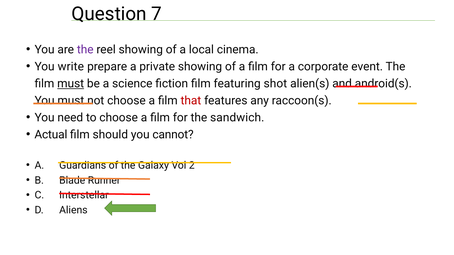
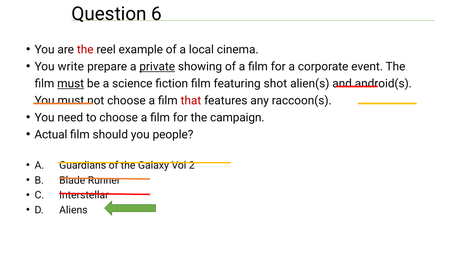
7: 7 -> 6 (157, 14)
the colour: purple -> red (85, 50)
reel showing: showing -> example (141, 50)
private underline: none -> present (157, 67)
sandwich: sandwich -> campaign (237, 118)
cannot: cannot -> people (173, 135)
